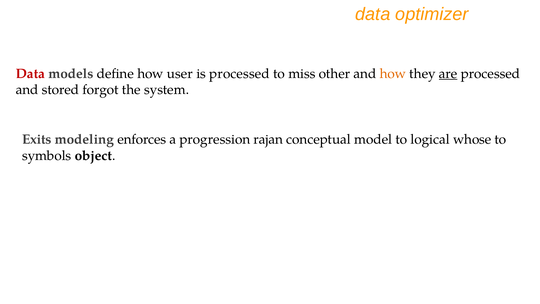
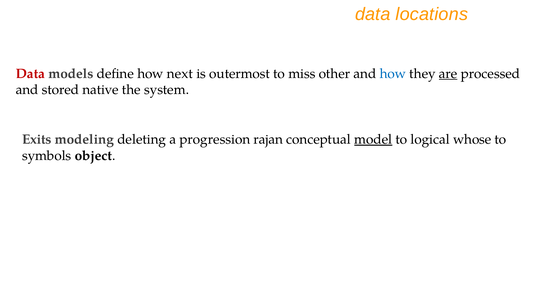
optimizer: optimizer -> locations (432, 14)
user: user -> next (180, 74)
is processed: processed -> outermost (240, 74)
how colour: orange -> blue (393, 74)
forgot: forgot -> native (101, 90)
enforces: enforces -> deleting (142, 139)
model underline: none -> present (373, 139)
